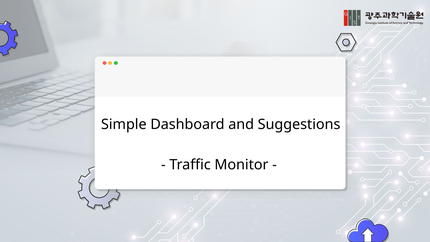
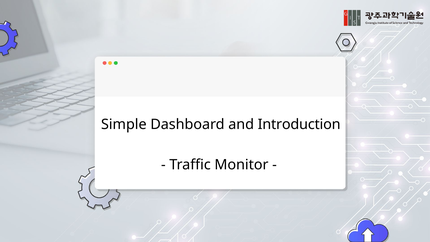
Suggestions: Suggestions -> Introduction (299, 124)
